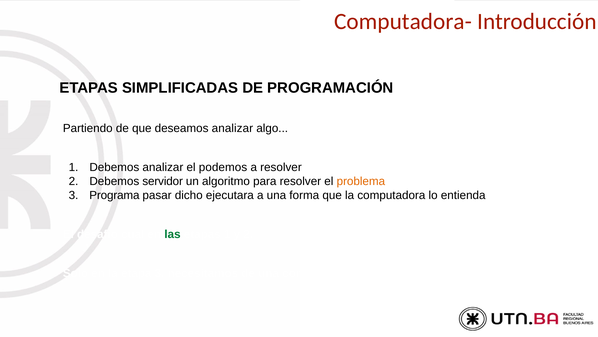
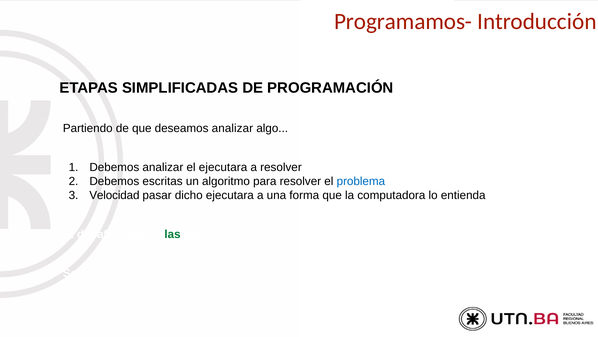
Computadora-: Computadora- -> Programamos- (403, 22)
el podemos: podemos -> ejecutara (223, 167)
servidor: servidor -> escritas (163, 181)
problema colour: orange -> blue (361, 181)
Programa: Programa -> Velocidad (114, 195)
